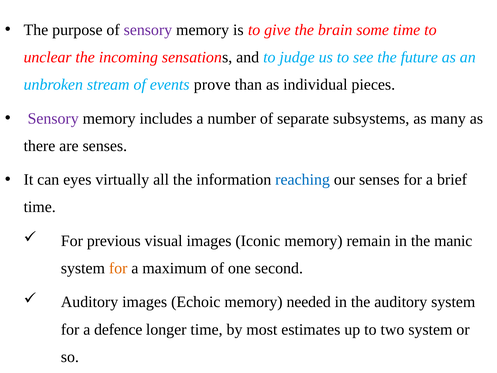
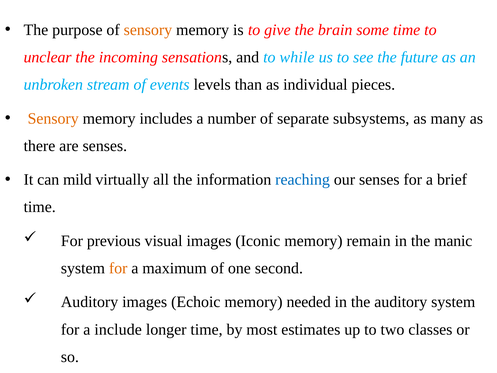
sensory colour: purple -> orange (148, 30)
judge: judge -> while (297, 57)
prove: prove -> levels (212, 85)
Sensory colour: purple -> orange (53, 118)
eyes: eyes -> mild (77, 180)
defence: defence -> include (118, 329)
two system: system -> classes (430, 329)
